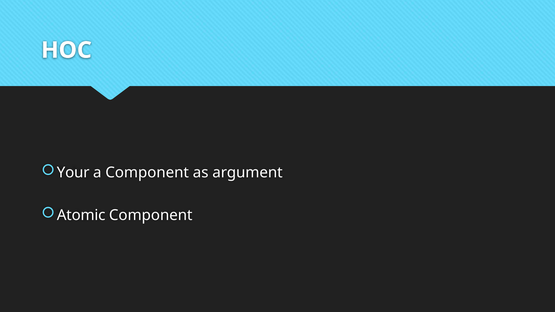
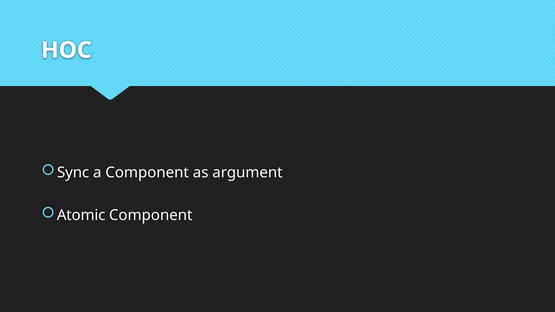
Your: Your -> Sync (73, 173)
